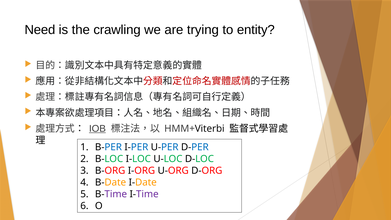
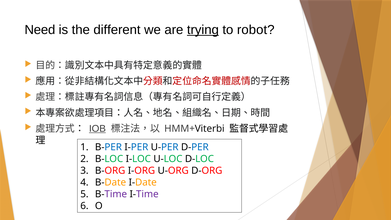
crawling: crawling -> different (117, 30)
trying underline: none -> present (203, 30)
entity: entity -> robot (256, 30)
